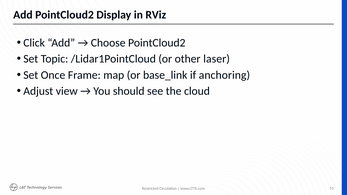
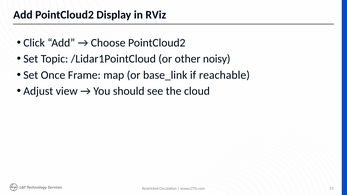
laser: laser -> noisy (217, 59)
anchoring: anchoring -> reachable (224, 75)
